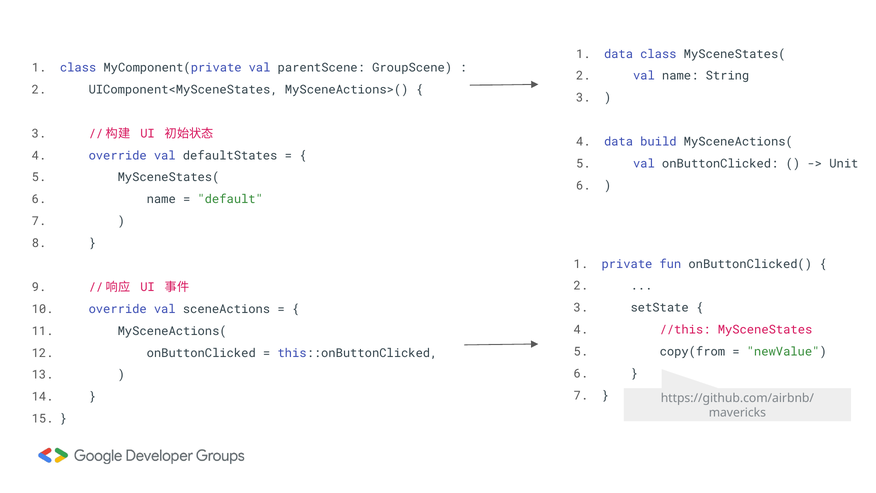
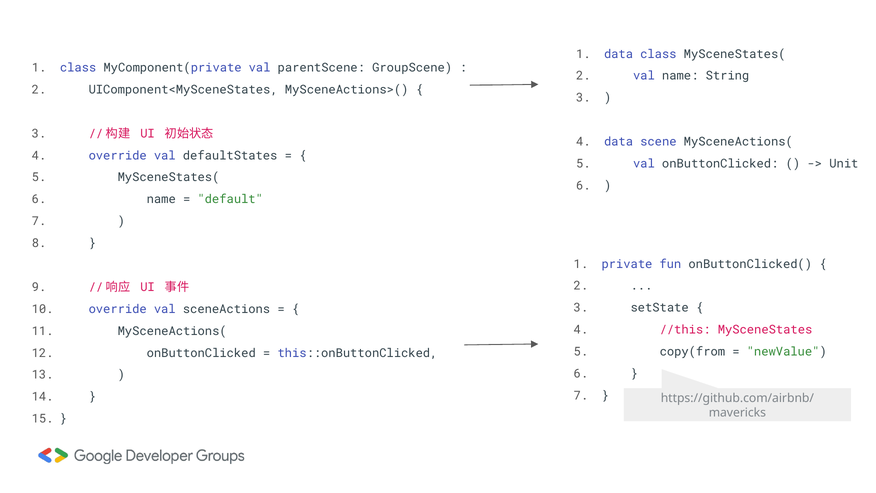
build: build -> scene (658, 142)
